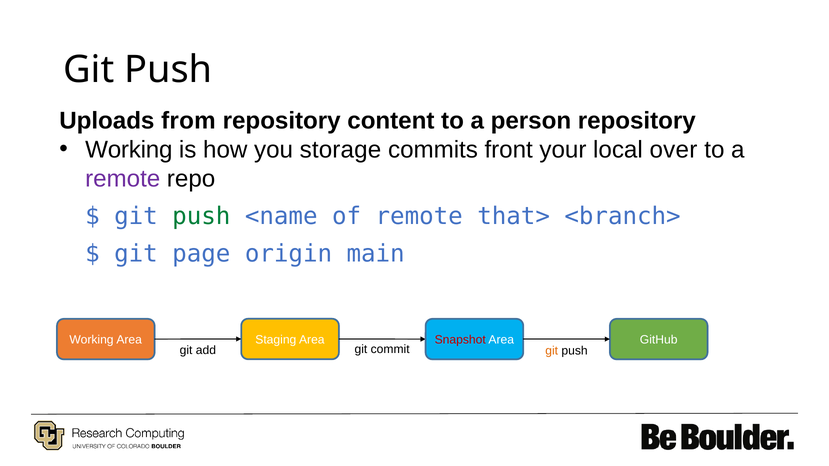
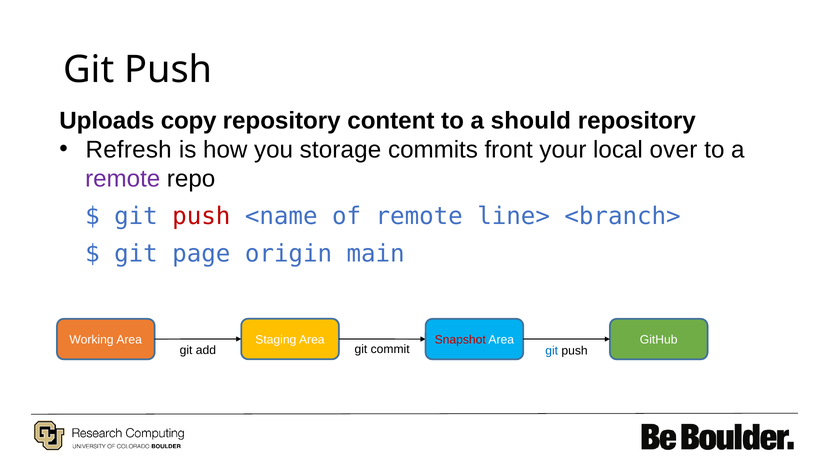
from: from -> copy (189, 121)
person: person -> should (531, 121)
Working: Working -> Refresh (129, 150)
push colour: green -> red (201, 216)
that>: that> -> line> (514, 216)
git colour: orange -> blue (552, 351)
